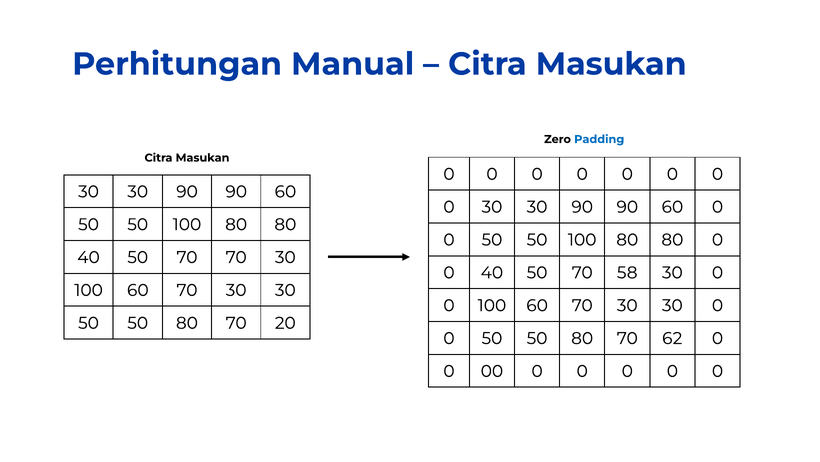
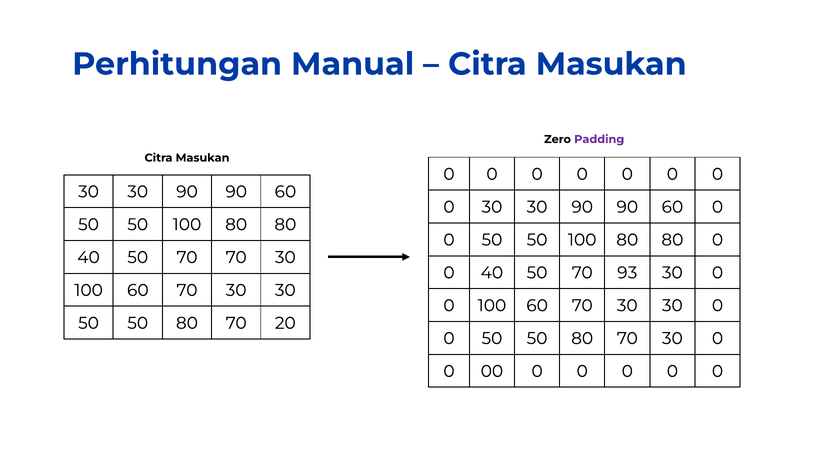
Padding colour: blue -> purple (599, 139)
58: 58 -> 93 (627, 272)
80 70 62: 62 -> 30 (672, 338)
